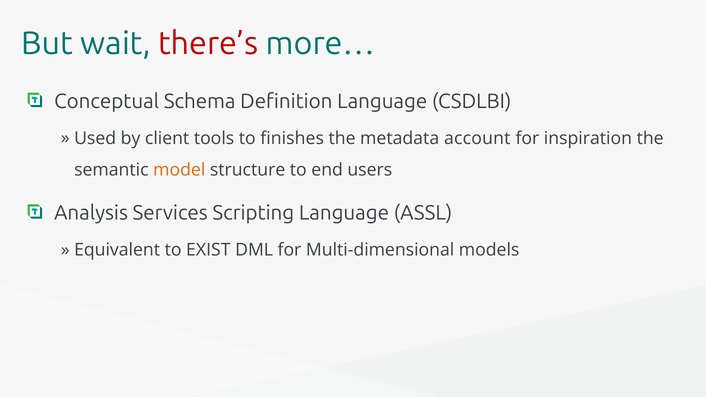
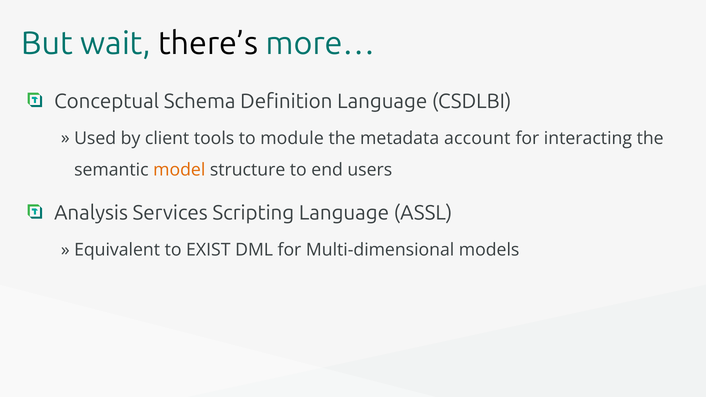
there’s colour: red -> black (208, 44)
finishes: finishes -> module (292, 138)
inspiration: inspiration -> interacting (588, 138)
